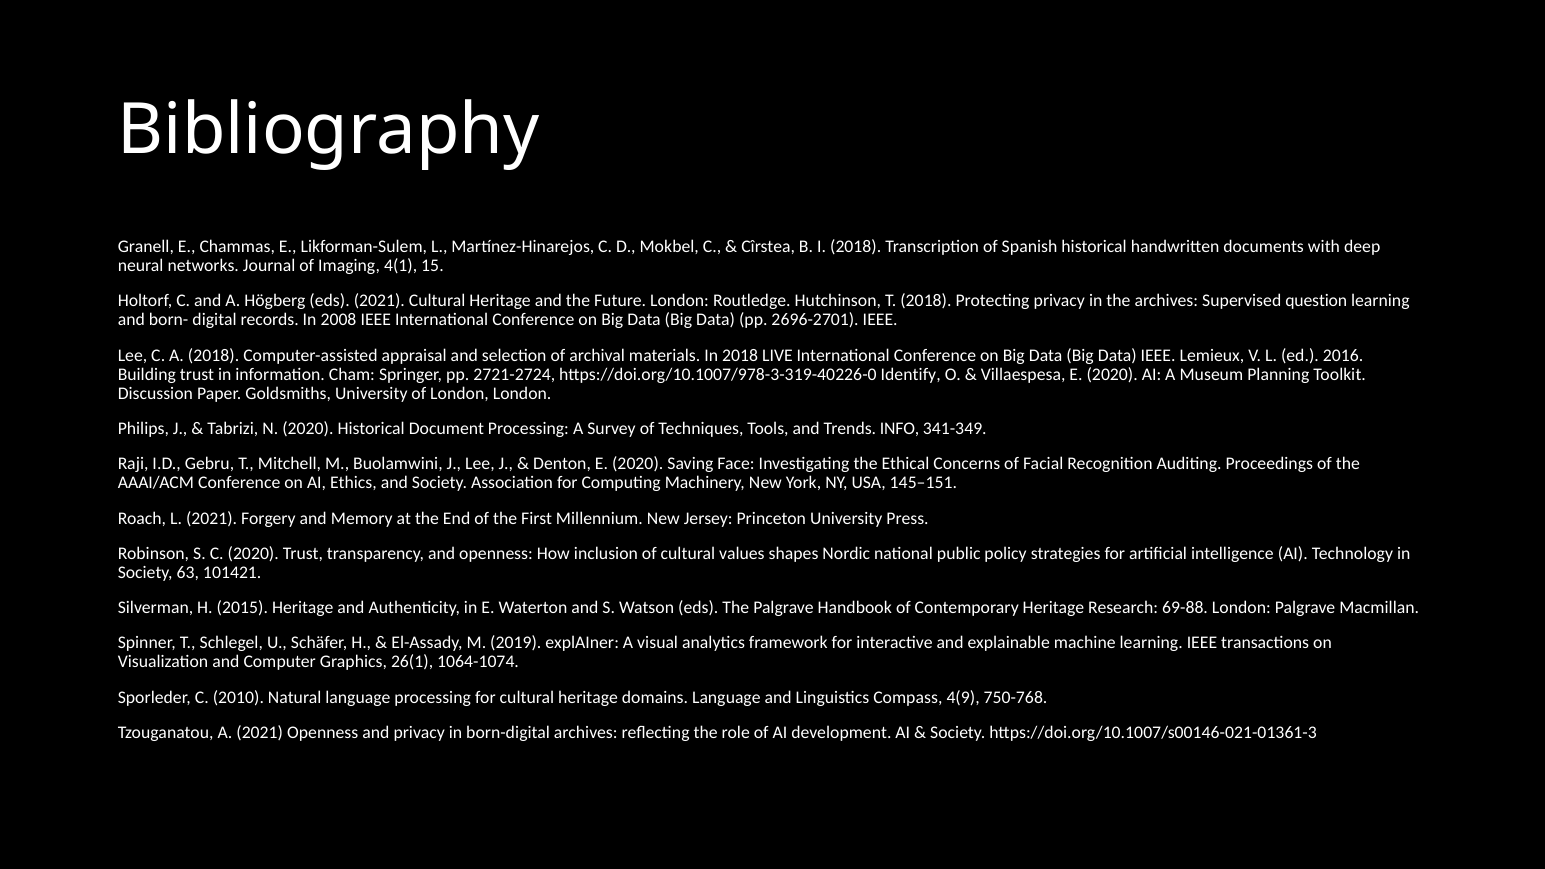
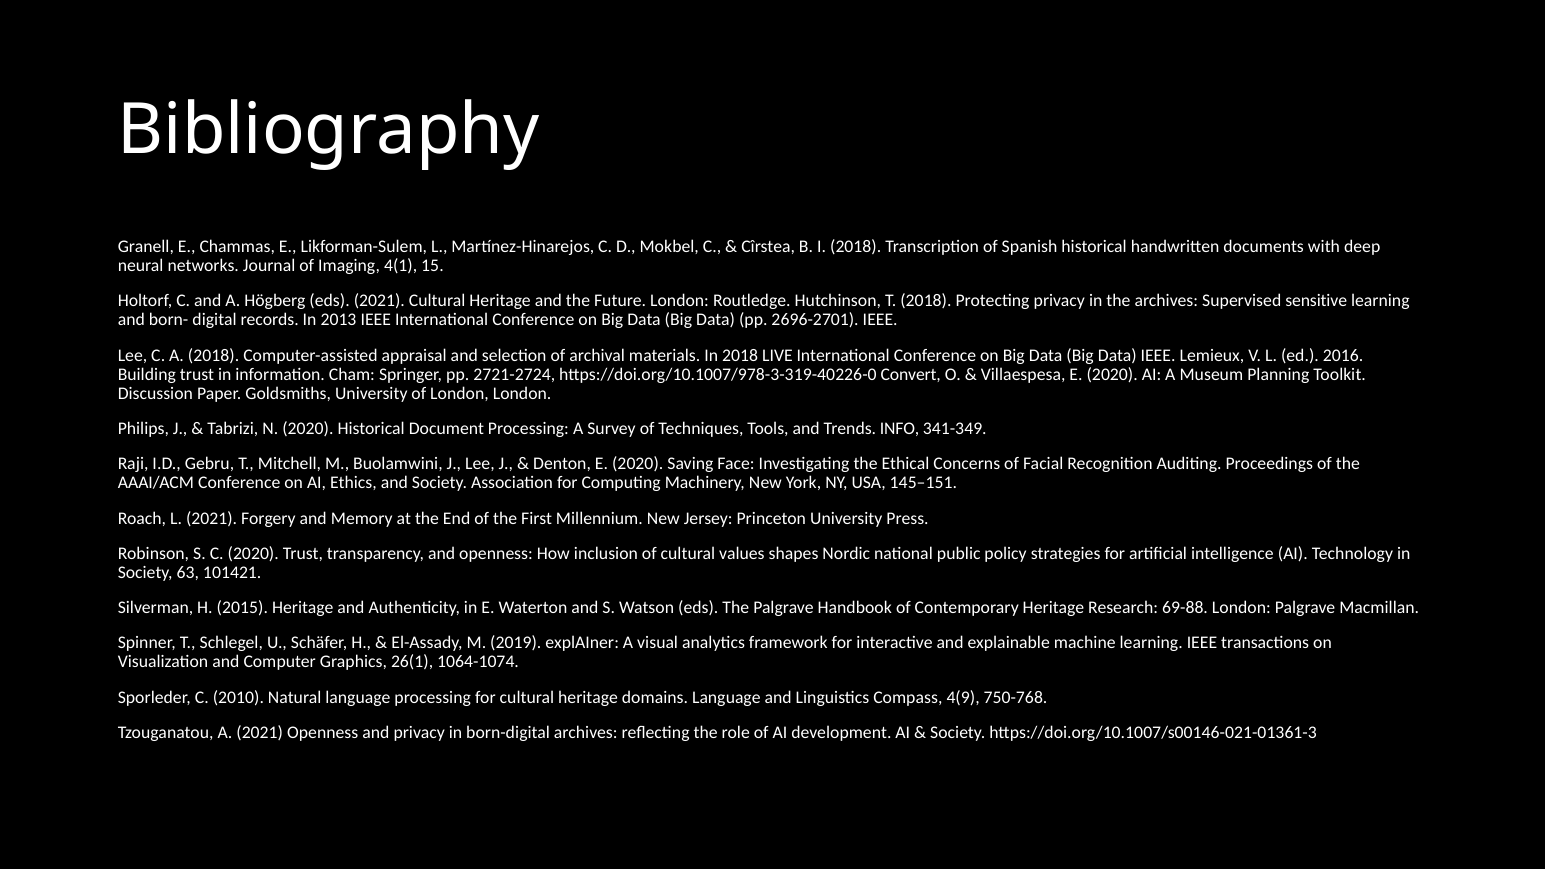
question: question -> sensitive (1316, 301)
2008: 2008 -> 2013 (339, 320)
Identify: Identify -> Convert (911, 374)
